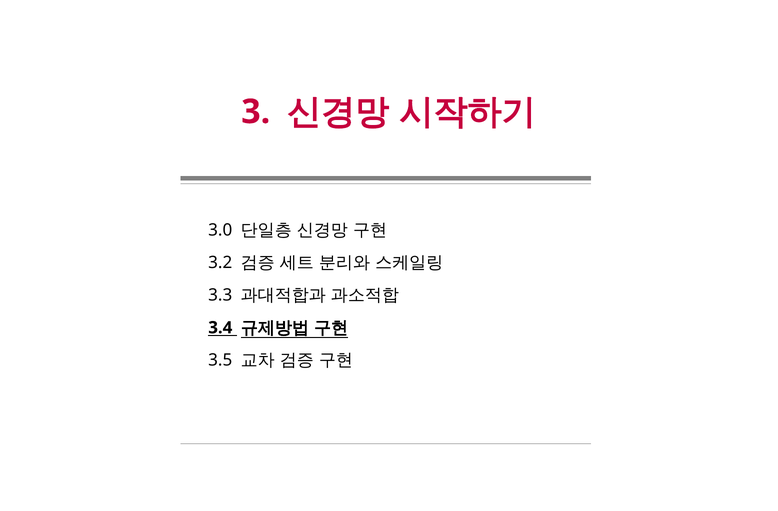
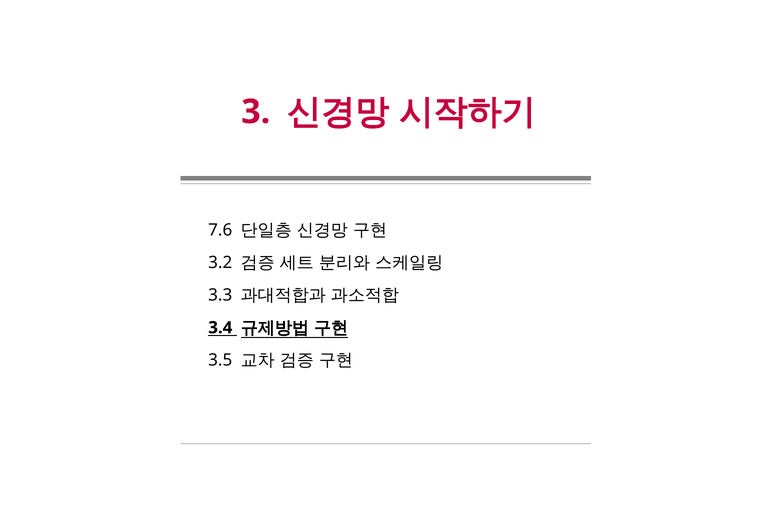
3.0: 3.0 -> 7.6 (220, 230)
